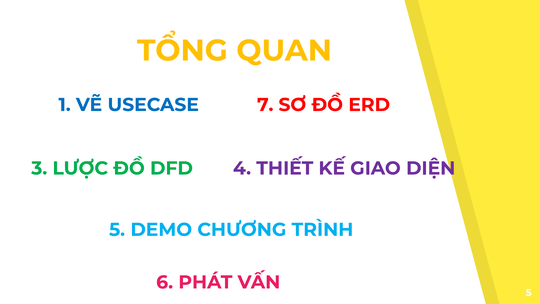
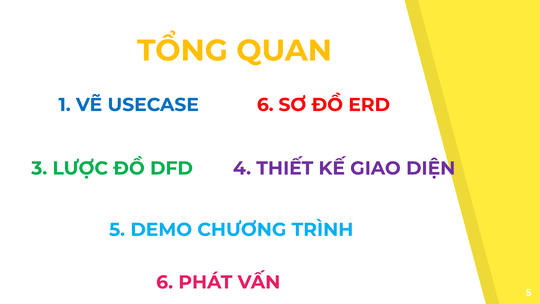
USECASE 7: 7 -> 6 (265, 105)
